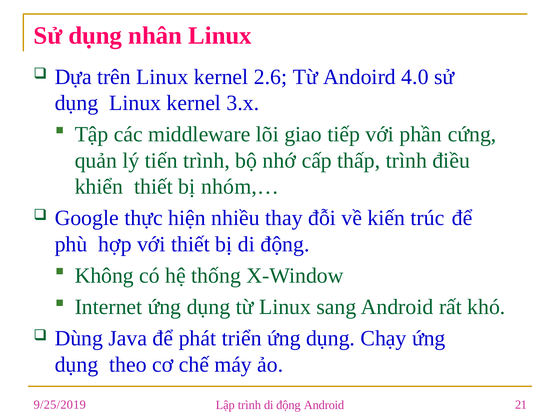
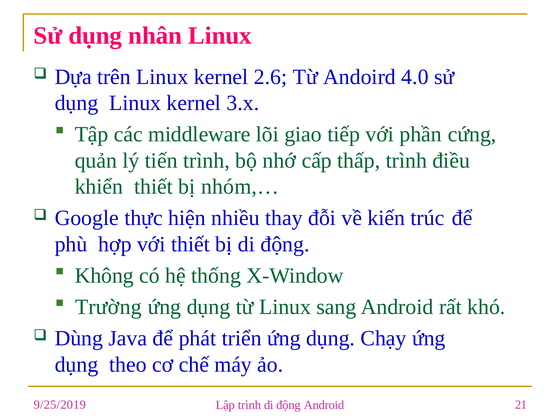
Internet: Internet -> Trường (108, 307)
